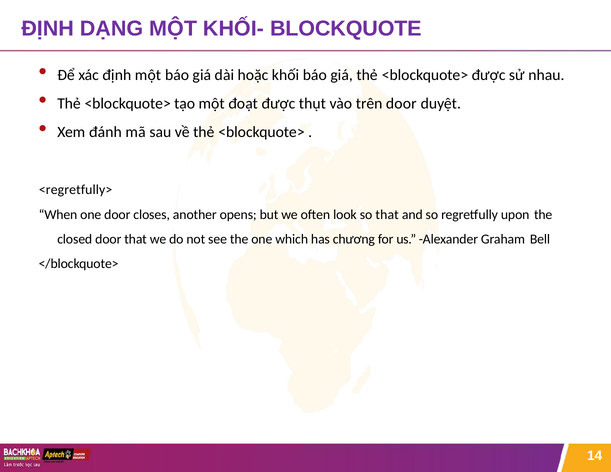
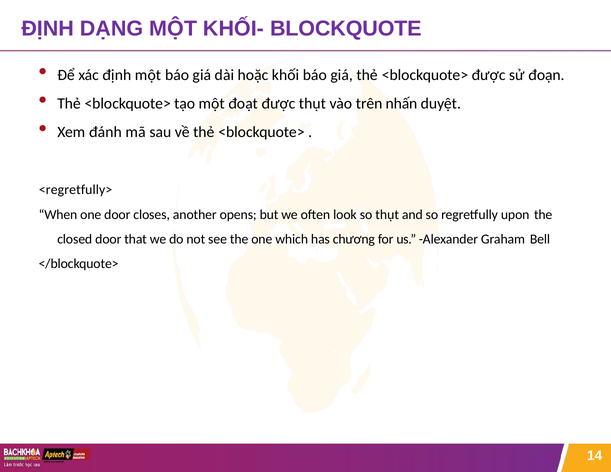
nhau: nhau -> đoạn (546, 75)
trên door: door -> nhấn (401, 104)
so that: that -> thụt (387, 215)
